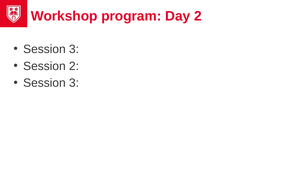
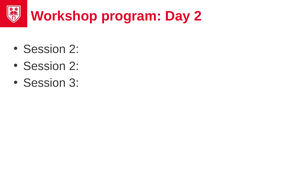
3: 3 -> 2 (74, 49)
